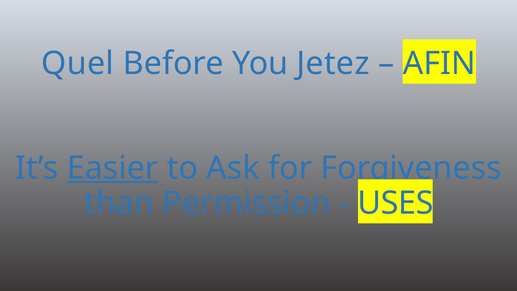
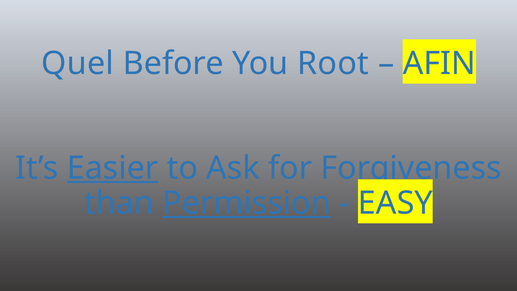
Jetez: Jetez -> Root (333, 63)
Permission underline: none -> present (246, 203)
USES: USES -> EASY (395, 203)
